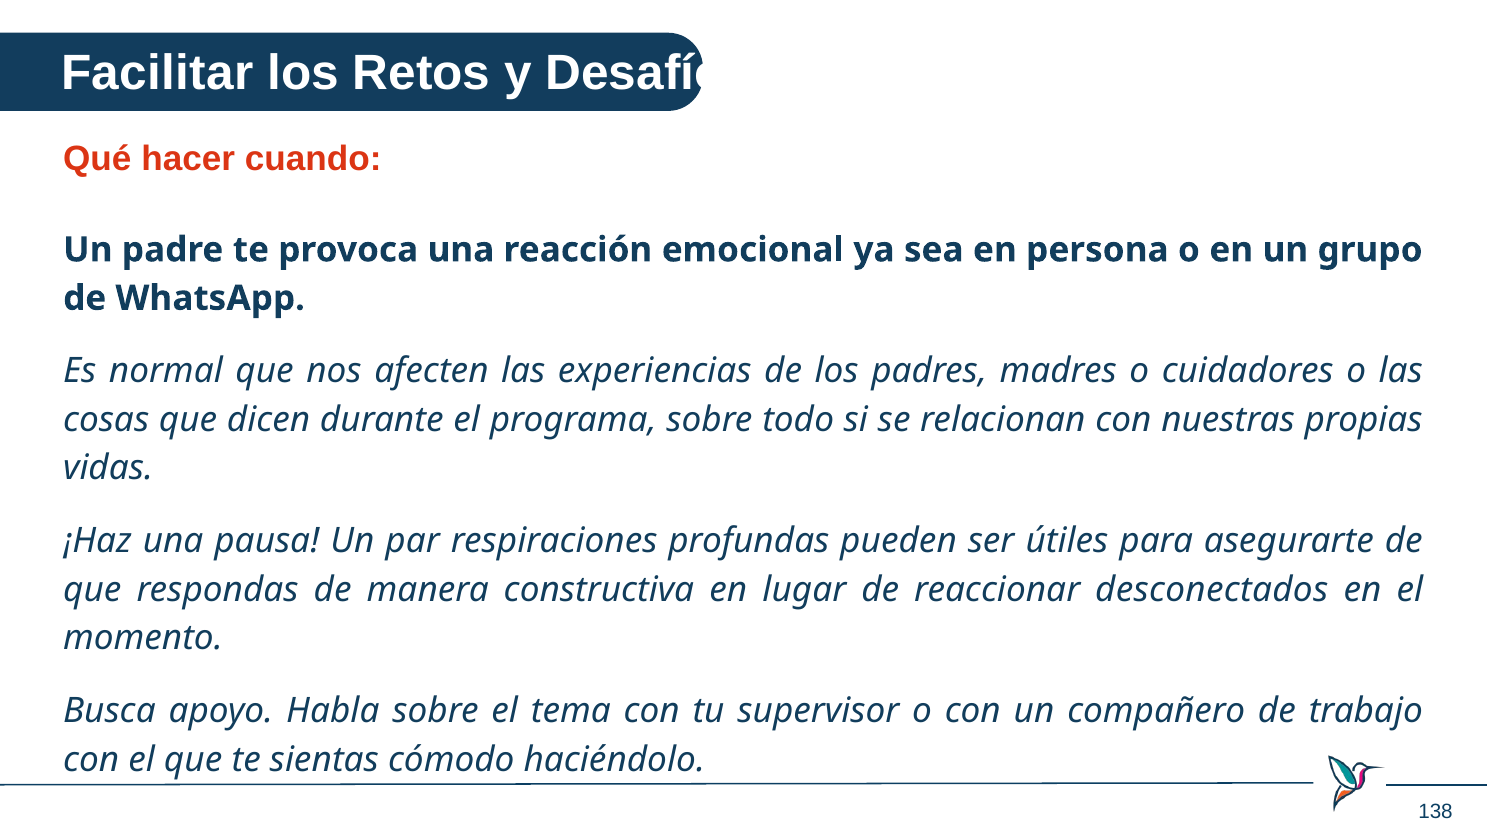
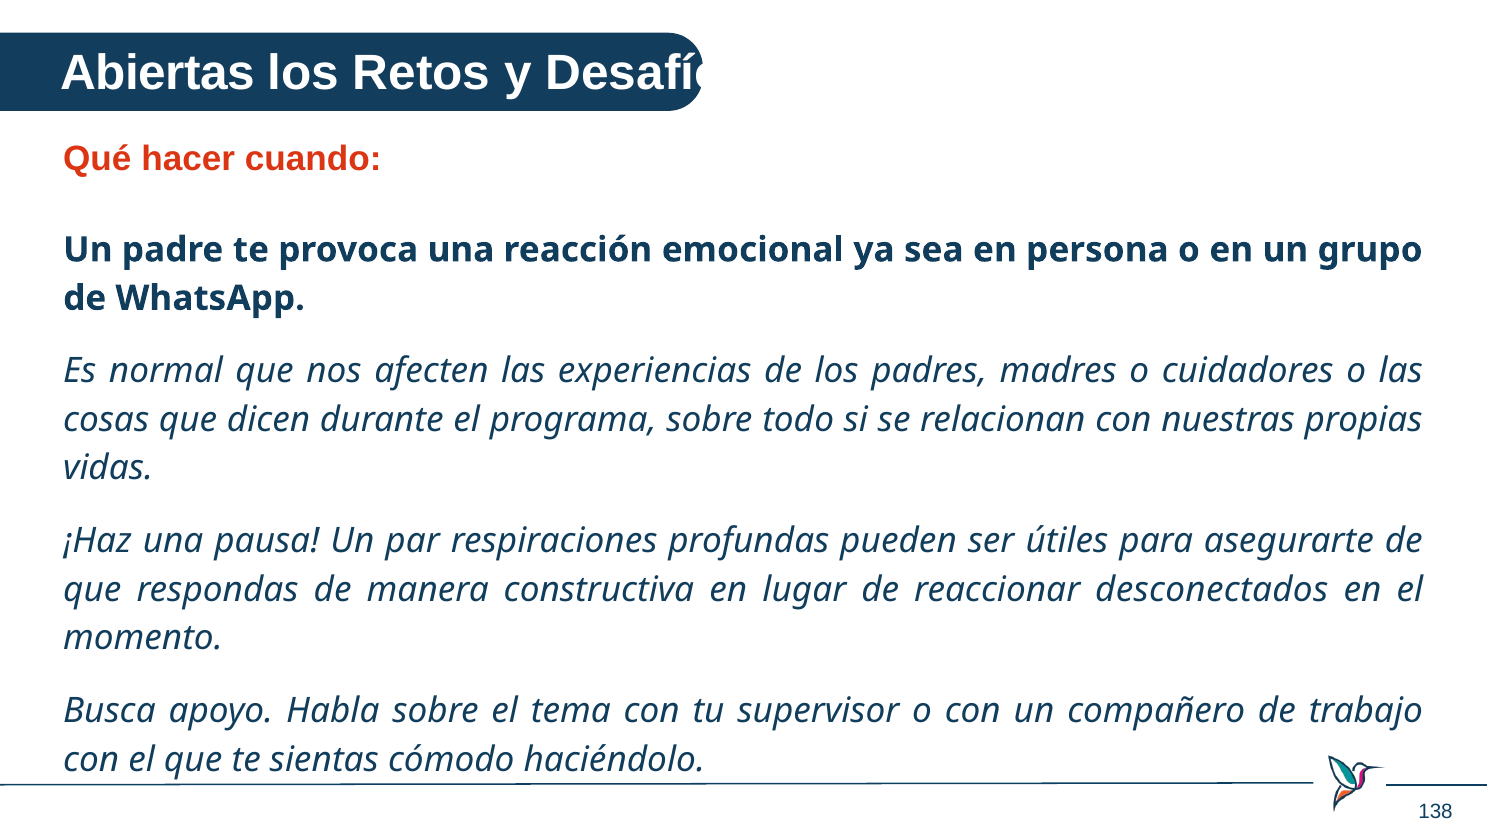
Facilitar: Facilitar -> Abiertas (158, 73)
